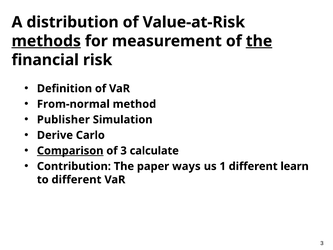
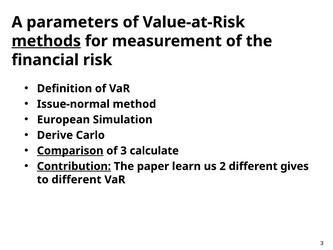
distribution: distribution -> parameters (73, 22)
the underline: present -> none (259, 41)
From-normal: From-normal -> Issue-normal (73, 104)
Publisher: Publisher -> European (63, 120)
Contribution underline: none -> present (74, 166)
ways: ways -> learn (186, 166)
1: 1 -> 2 (223, 166)
learn: learn -> gives (295, 166)
